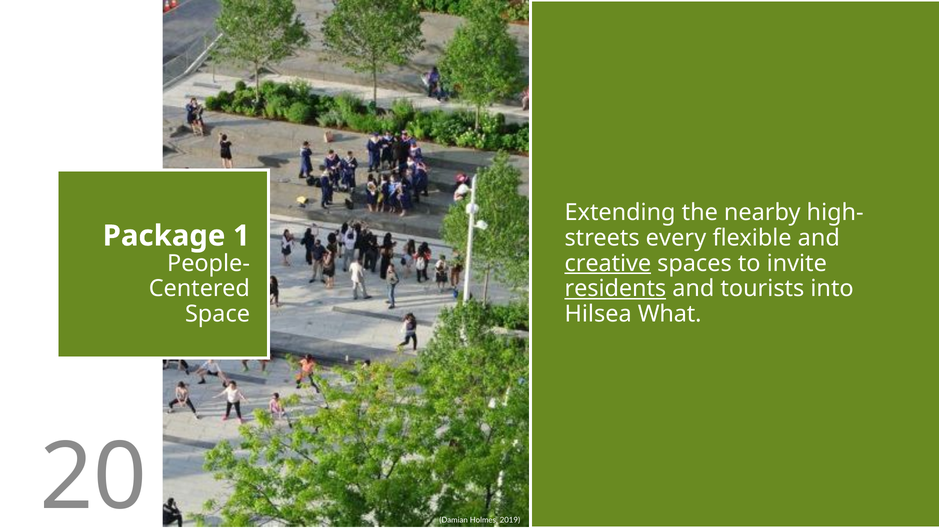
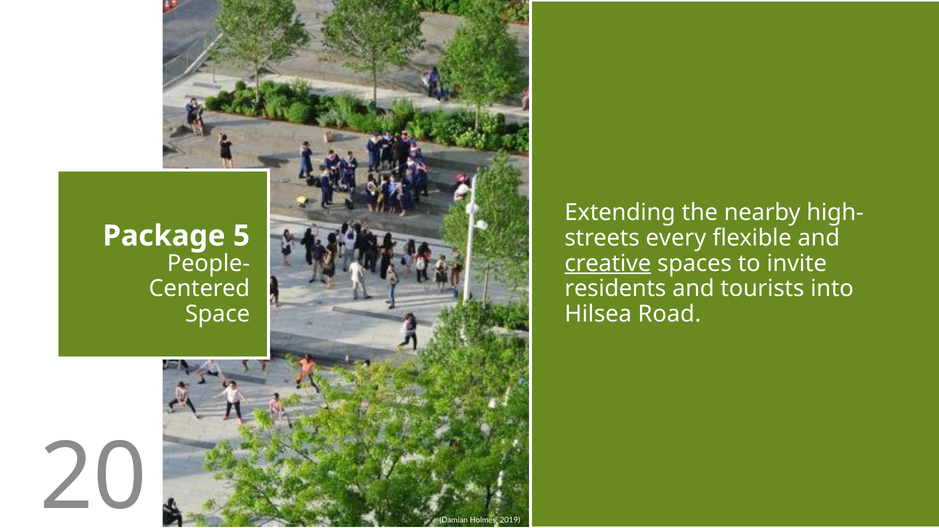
1: 1 -> 5 (241, 236)
residents underline: present -> none (615, 289)
What: What -> Road (669, 314)
